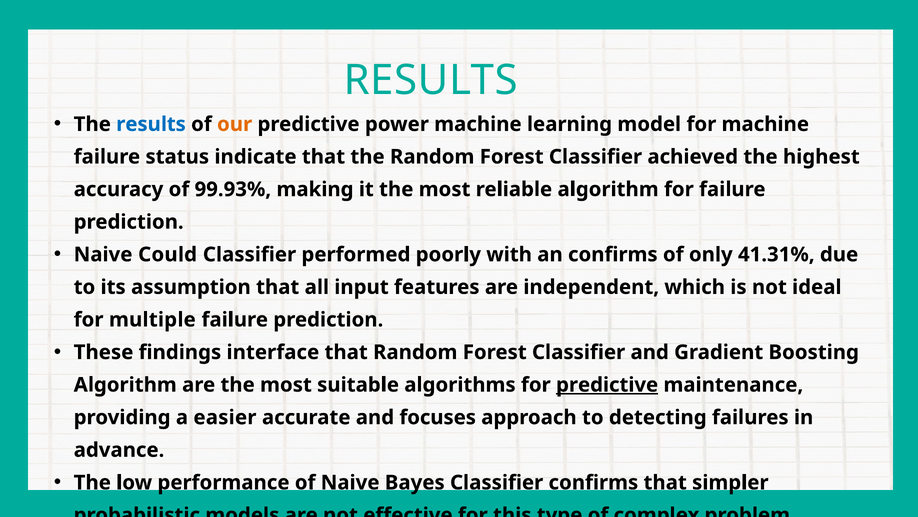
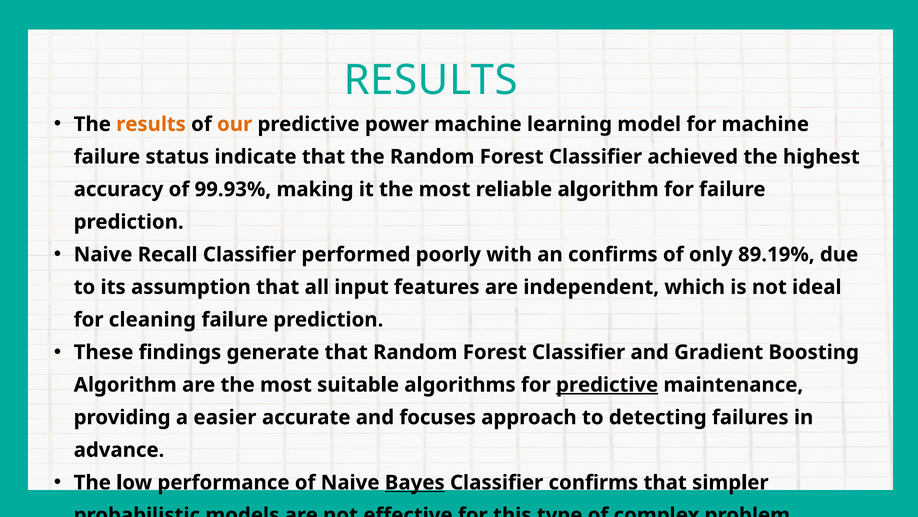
results colour: blue -> orange (151, 124)
Could: Could -> Recall (168, 254)
41.31%: 41.31% -> 89.19% (776, 254)
multiple: multiple -> cleaning (152, 319)
interface: interface -> generate (273, 352)
Bayes underline: none -> present (415, 482)
